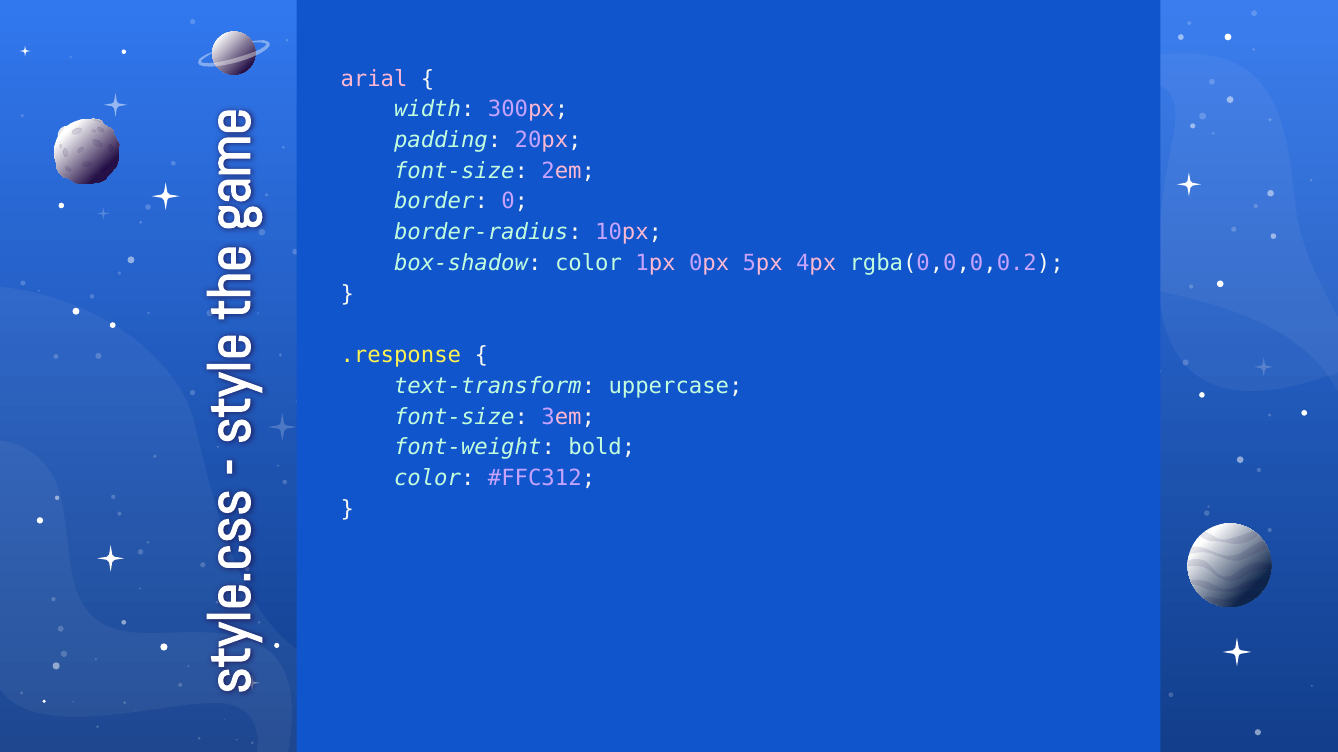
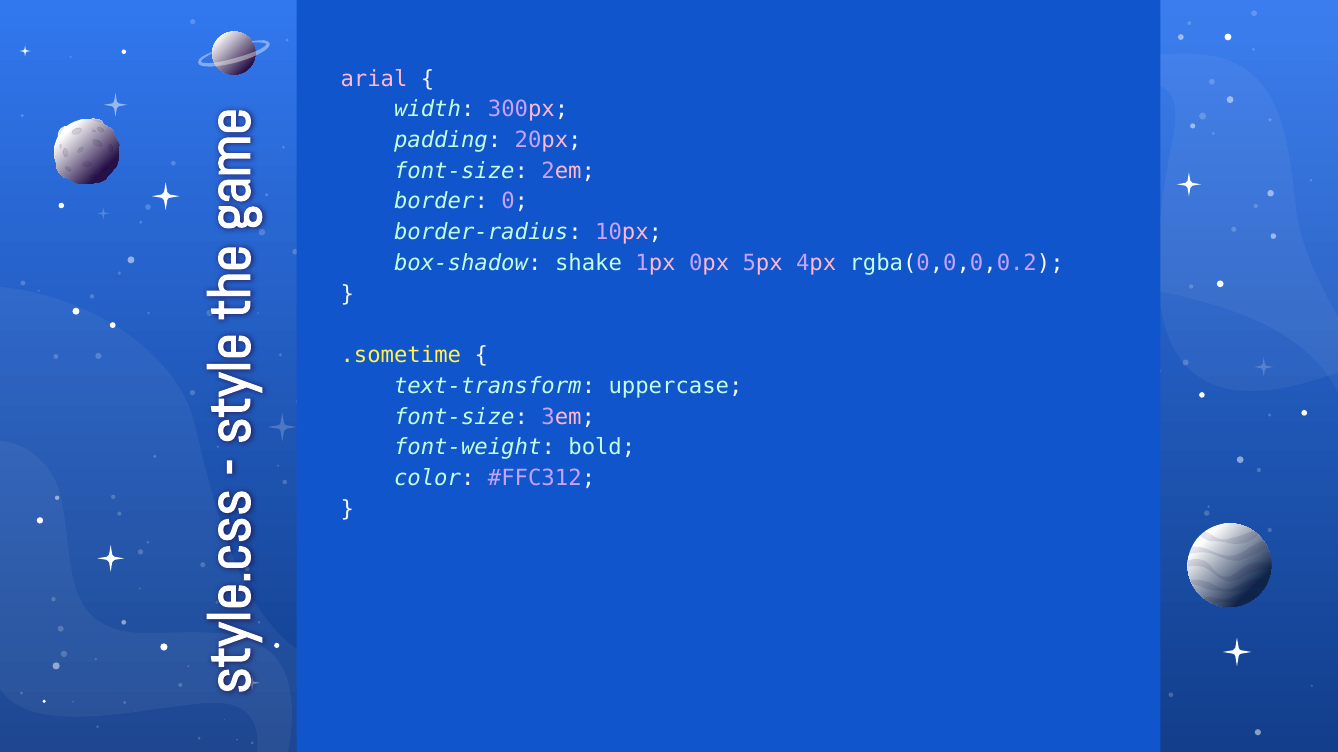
box-shadow color: color -> shake (588, 263)
.response: .response -> .sometime (401, 356)
